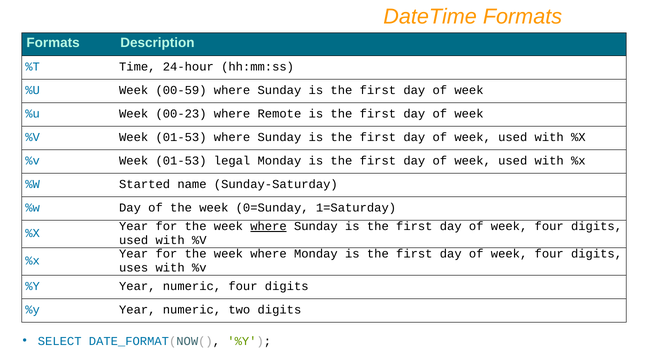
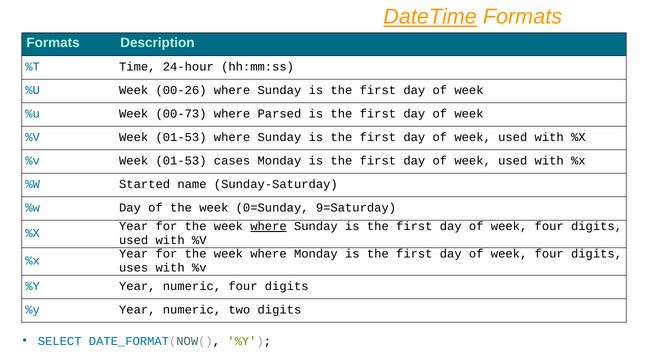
DateTime underline: none -> present (430, 17)
00-59: 00-59 -> 00-26 (181, 90)
00-23: 00-23 -> 00-73 (181, 114)
Remote: Remote -> Parsed (279, 114)
legal: legal -> cases (232, 161)
1=Saturday: 1=Saturday -> 9=Saturday (356, 208)
